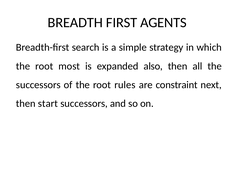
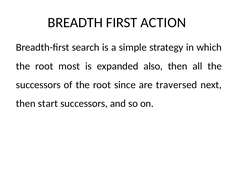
AGENTS: AGENTS -> ACTION (163, 23)
rules: rules -> since (125, 85)
constraint: constraint -> traversed (177, 85)
